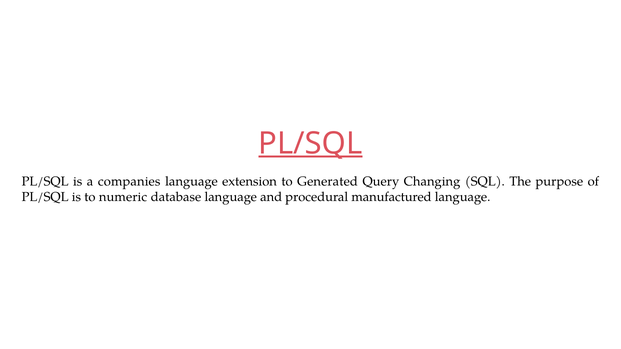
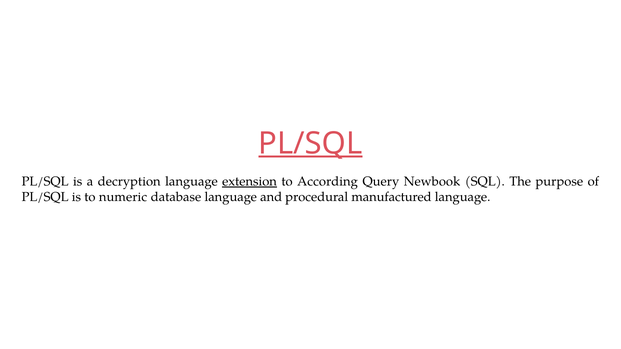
companies: companies -> decryption (129, 182)
extension underline: none -> present (250, 182)
Generated: Generated -> According (328, 182)
Changing: Changing -> Newbook (432, 182)
